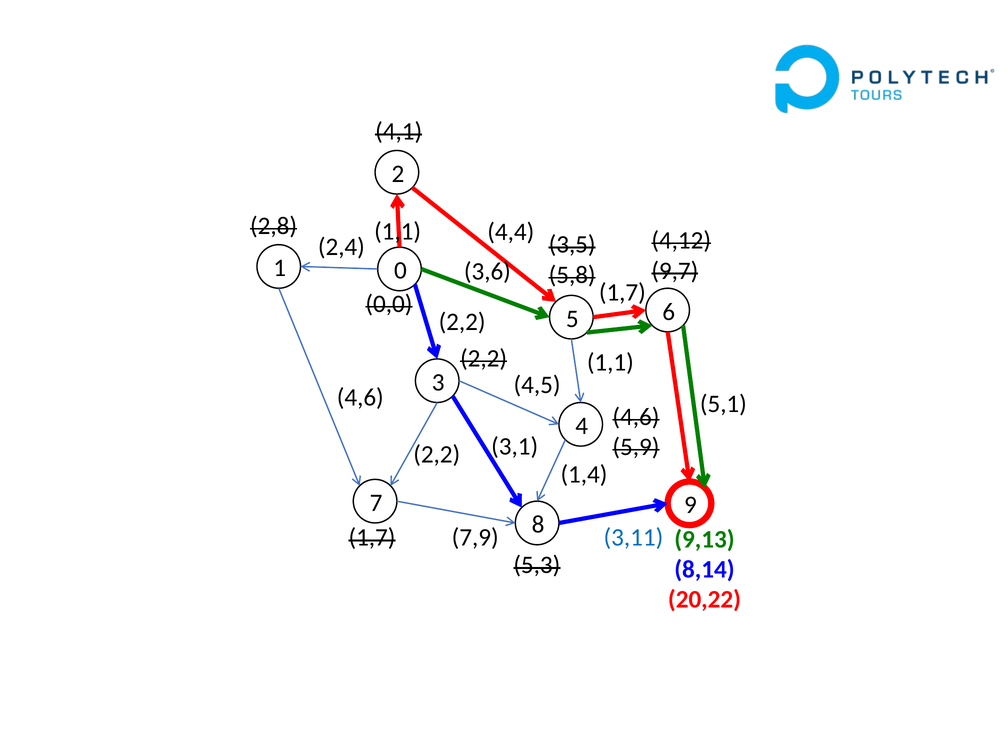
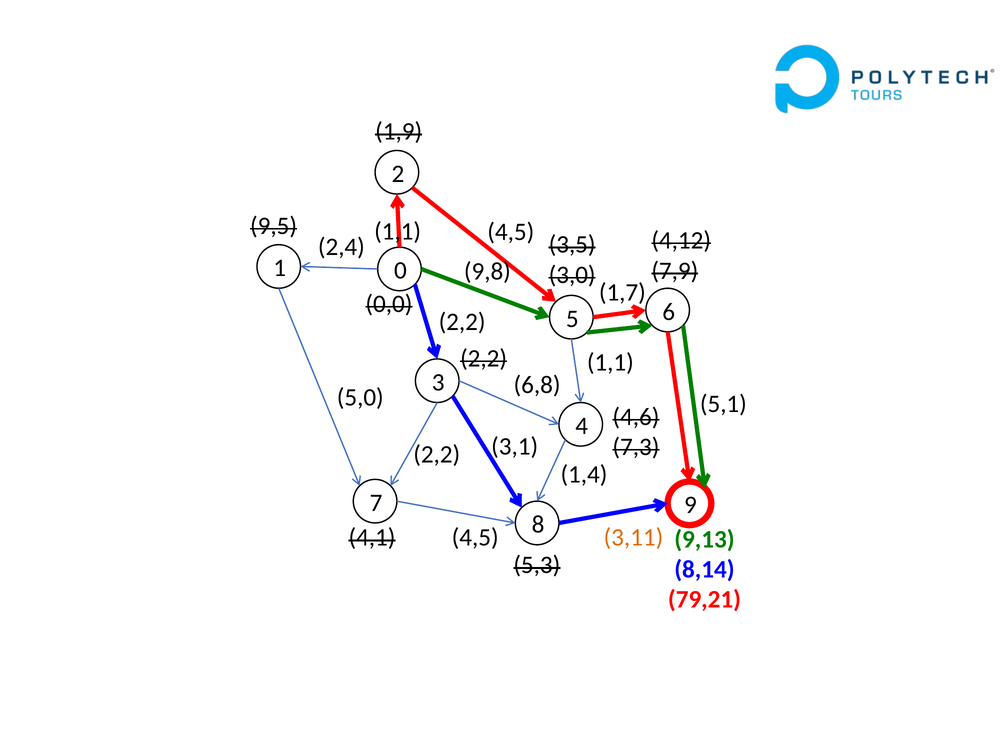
4,1: 4,1 -> 1,9 (399, 132)
2,8: 2,8 -> 9,5 (274, 226)
4,4: 4,4 -> 4,5 (511, 232)
9,7: 9,7 -> 7,9 (675, 271)
3,6: 3,6 -> 9,8 (487, 272)
5,8: 5,8 -> 3,0 (572, 275)
4,5: 4,5 -> 6,8 (537, 385)
4,6: 4,6 -> 5,0 (360, 398)
5,9: 5,9 -> 7,3 (636, 447)
7,9: 7,9 -> 4,5 (475, 537)
3,11 colour: blue -> orange (633, 537)
1,7: 1,7 -> 4,1 (372, 538)
20,22: 20,22 -> 79,21 (704, 600)
